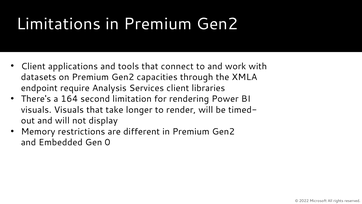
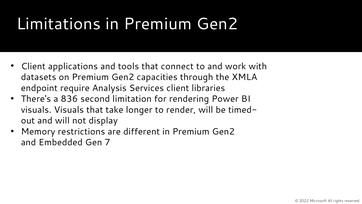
164: 164 -> 836 (69, 99)
0: 0 -> 7 (107, 142)
